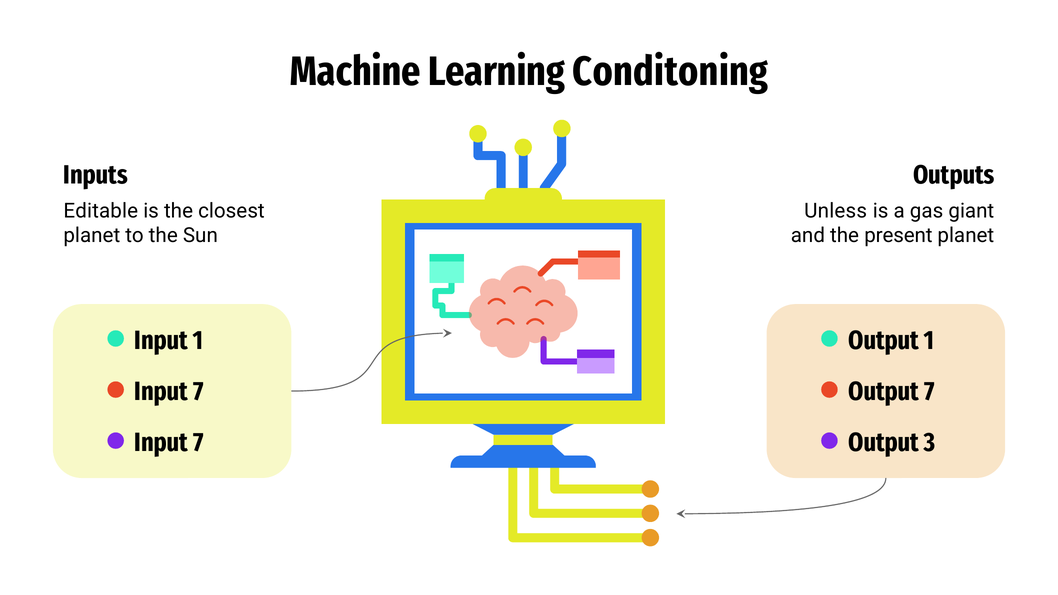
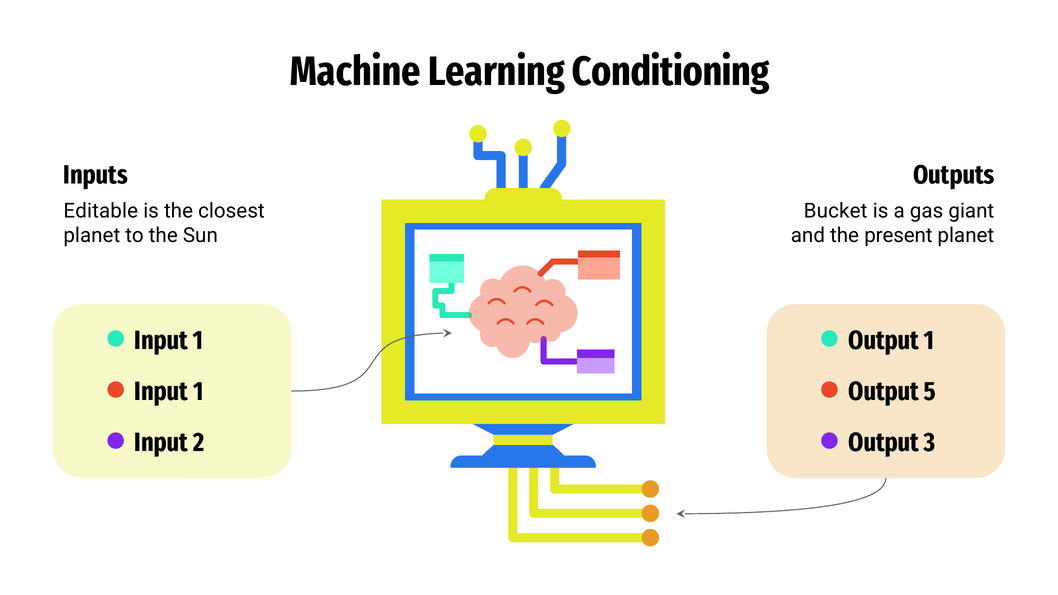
Conditoning: Conditoning -> Conditioning (671, 72)
Unless: Unless -> Bucket (836, 211)
7: 7 -> 1 (198, 391)
Output 7: 7 -> 5 (930, 391)
7: 7 -> 2 (199, 443)
